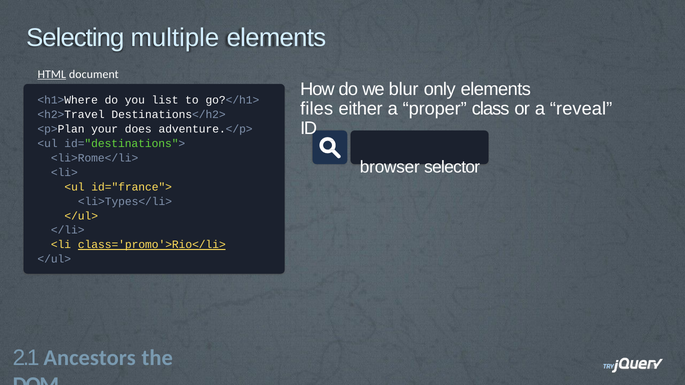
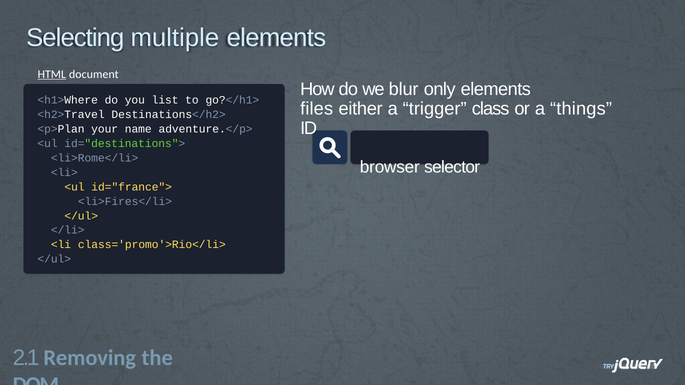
proper: proper -> trigger (435, 109)
reveal: reveal -> things (581, 109)
does: does -> name (138, 129)
<li>Types</li>: <li>Types</li> -> <li>Fires</li> (125, 202)
class='promo'>Rio</li> underline: present -> none (152, 245)
Ancestors: Ancestors -> Removing (90, 358)
